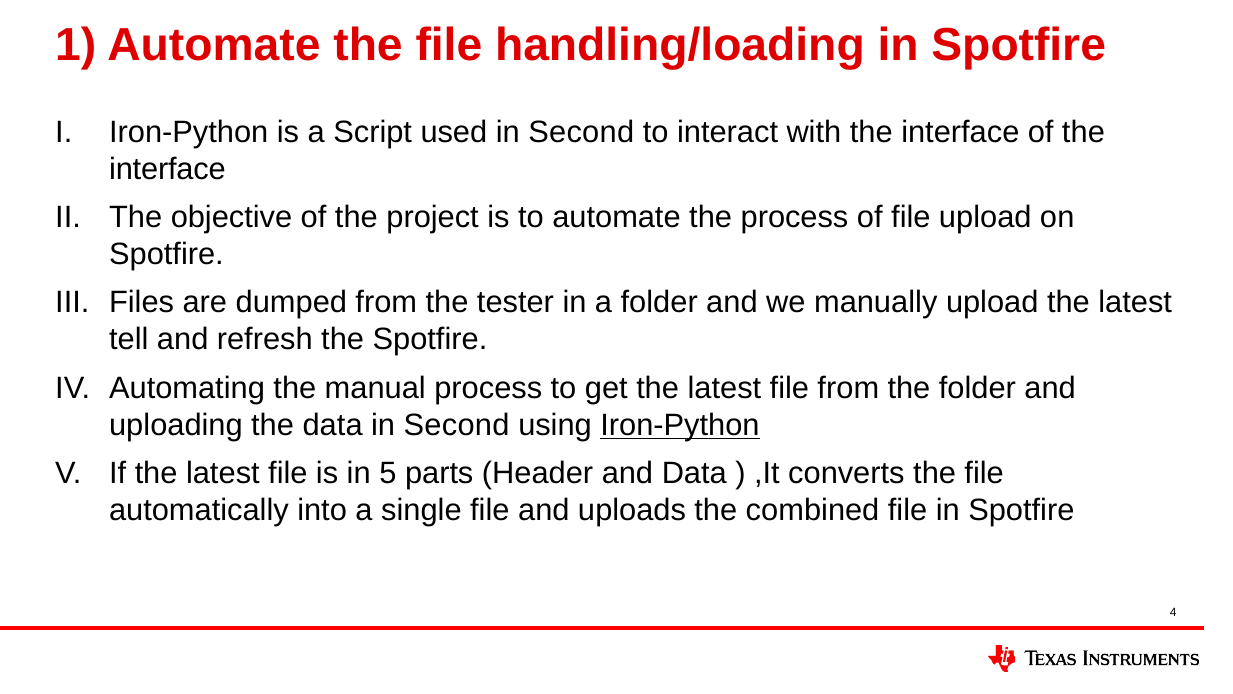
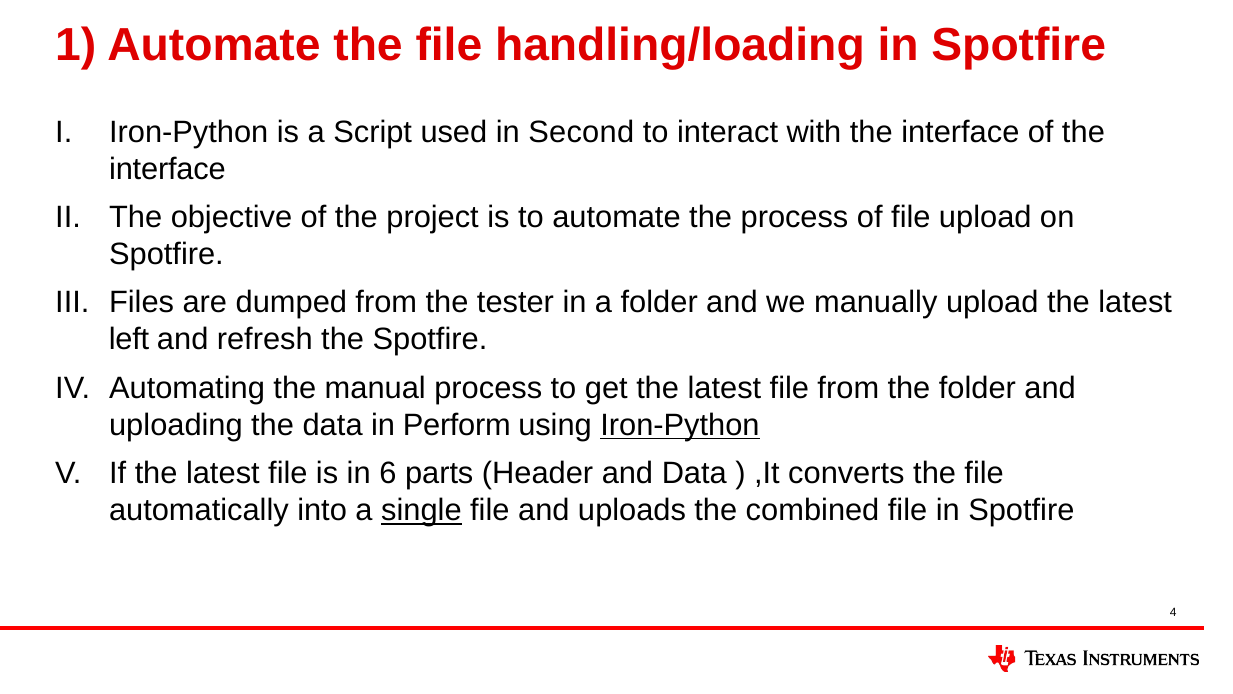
tell: tell -> left (129, 340)
data in Second: Second -> Perform (457, 425)
5: 5 -> 6 (388, 473)
single underline: none -> present (421, 510)
